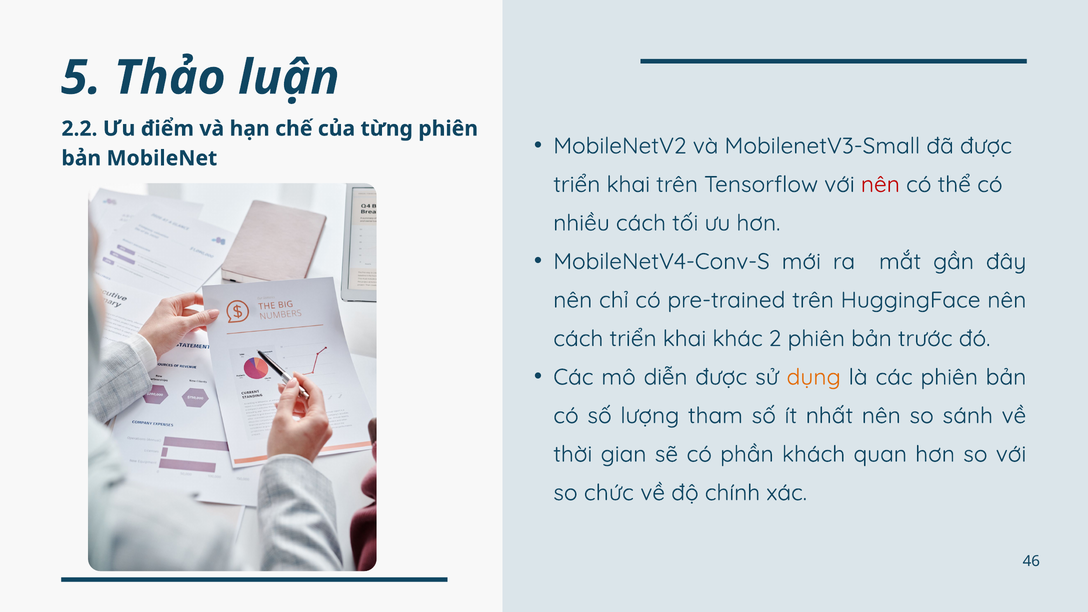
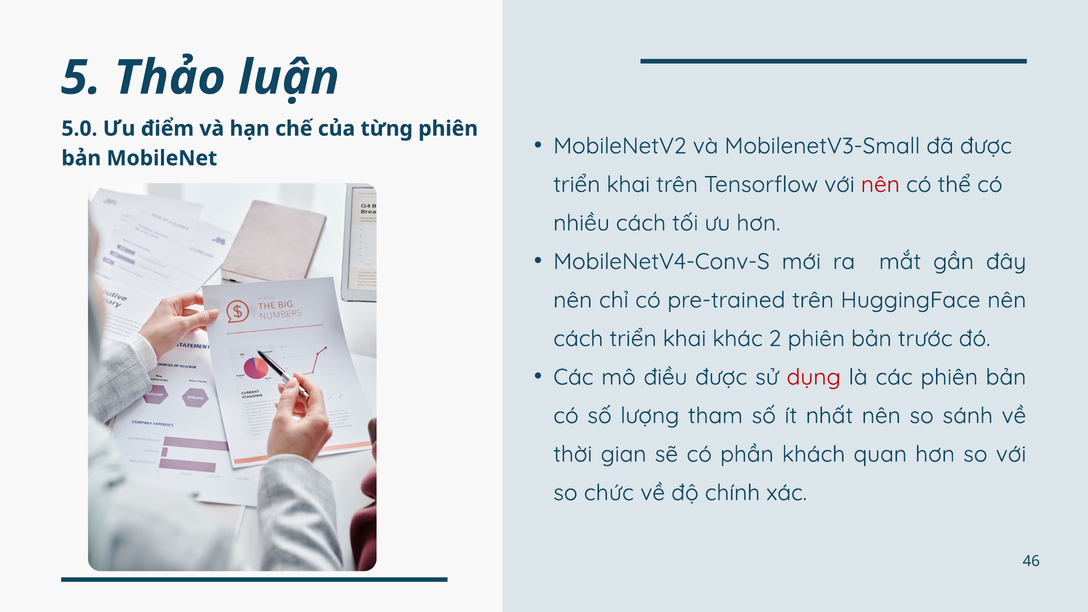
2.2: 2.2 -> 5.0 (79, 129)
diễn: diễn -> điều (666, 377)
dụng colour: orange -> red (814, 377)
